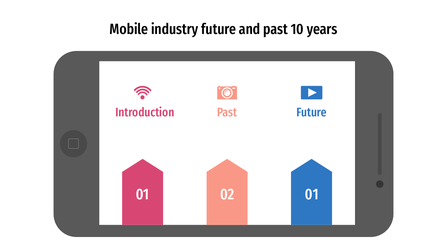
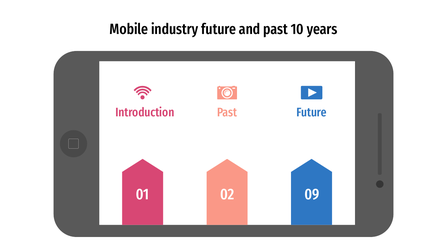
02 01: 01 -> 09 (312, 195)
